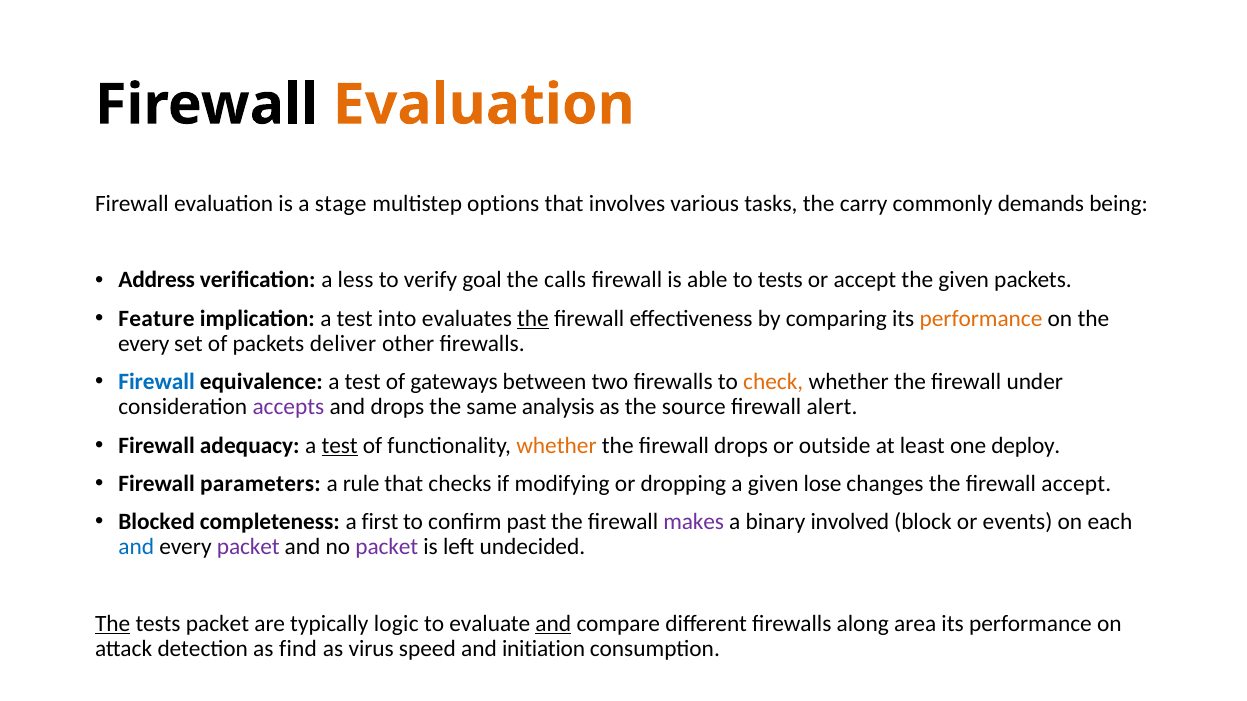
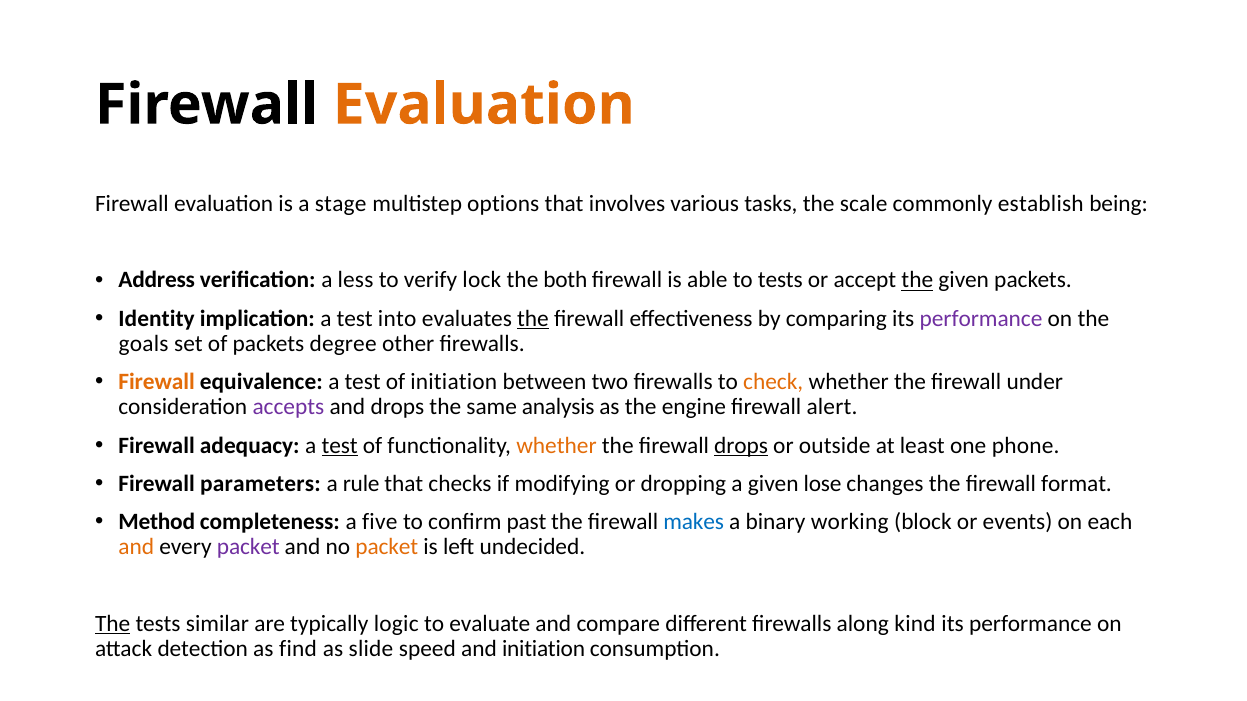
carry: carry -> scale (864, 204)
demands: demands -> establish (1041, 204)
goal: goal -> lock (482, 280)
calls: calls -> both (565, 280)
the underline: none -> present (917, 280)
Feature: Feature -> Identity (157, 319)
performance colour: orange -> purple (981, 319)
every: every -> goals (144, 344)
deliver: deliver -> degree (343, 344)
Firewall colour: blue -> orange (157, 382)
of gateways: gateways -> initiation (454, 382)
source: source -> engine (694, 407)
drops underline: none -> present (741, 446)
deploy: deploy -> phone (1026, 446)
firewall accept: accept -> format (1077, 484)
Blocked: Blocked -> Method (157, 522)
first: first -> five (380, 522)
makes colour: purple -> blue (694, 522)
involved: involved -> working (850, 522)
and colour: blue -> orange (136, 547)
packet colour: purple -> orange (387, 547)
tests packet: packet -> similar (217, 624)
and underline: present -> none (553, 624)
area: area -> kind (915, 624)
virus: virus -> slide (371, 649)
